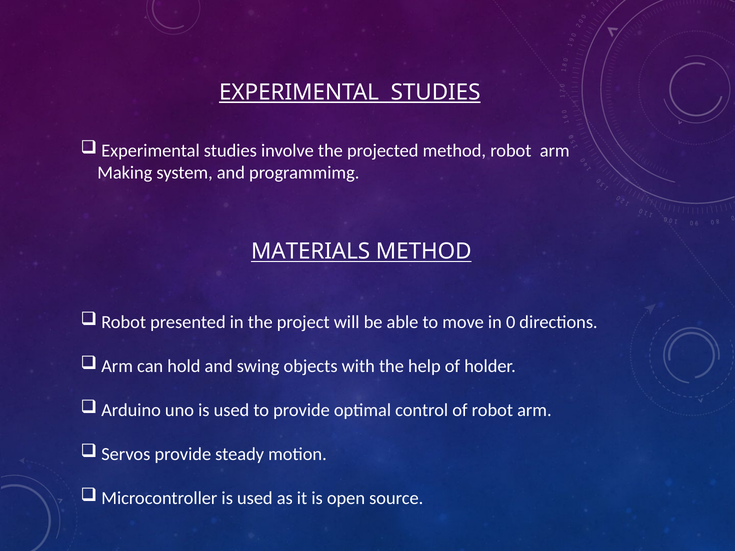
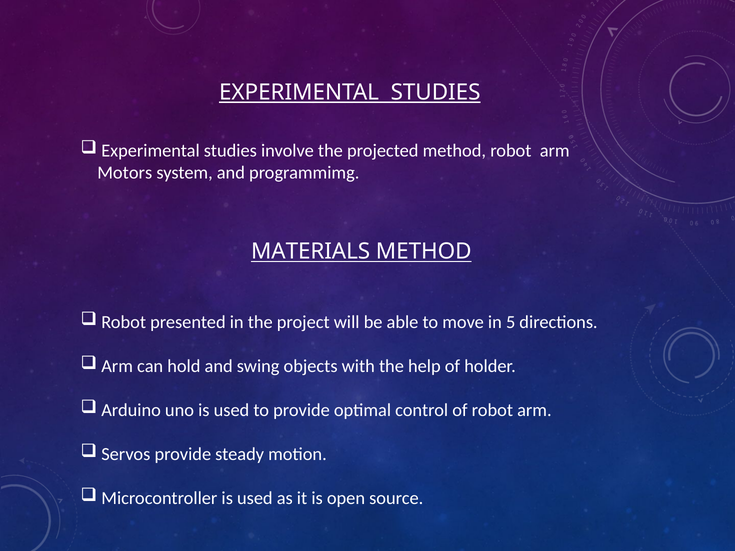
Making: Making -> Motors (125, 173)
0: 0 -> 5 (511, 322)
